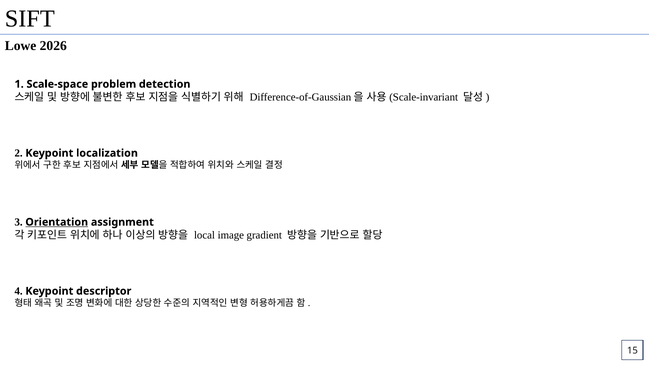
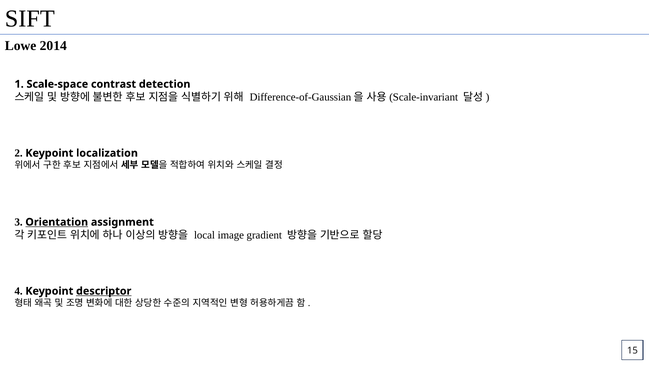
2026: 2026 -> 2014 (53, 46)
problem: problem -> contrast (114, 84)
descriptor underline: none -> present (104, 291)
